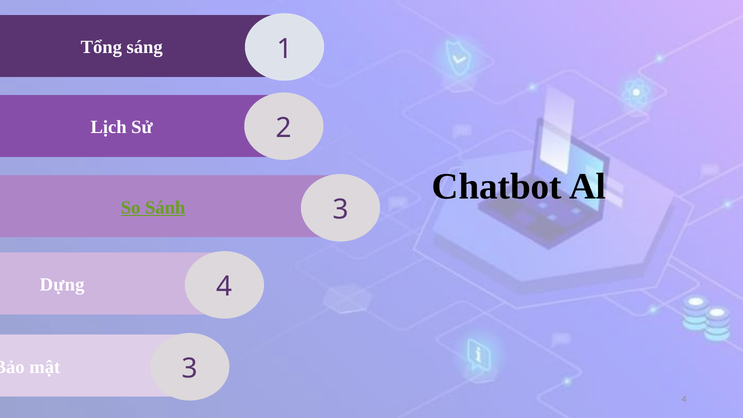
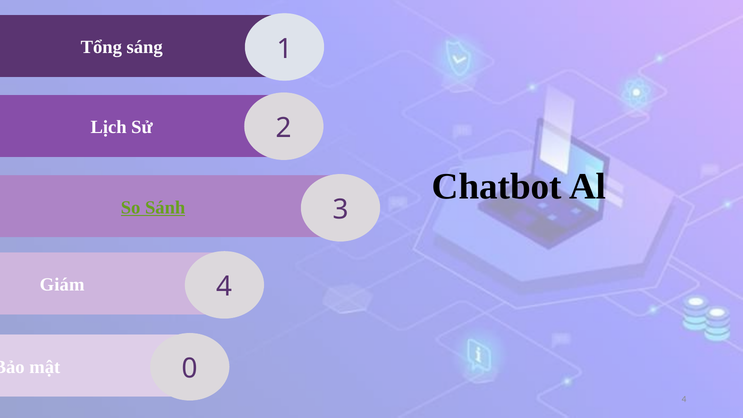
Dựng: Dựng -> Giám (62, 285)
mật 3: 3 -> 0 (190, 369)
